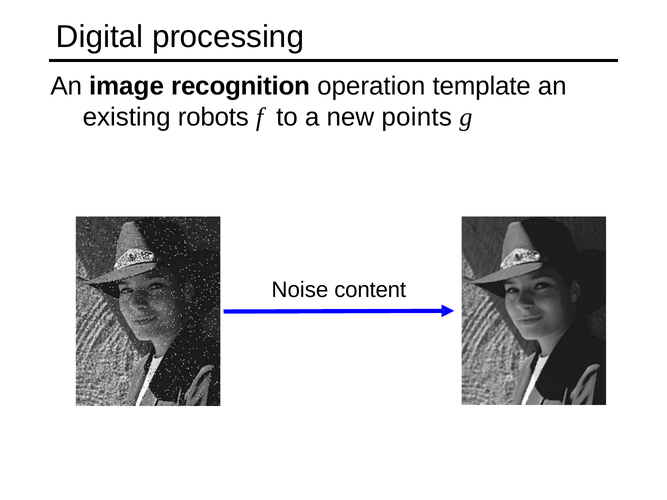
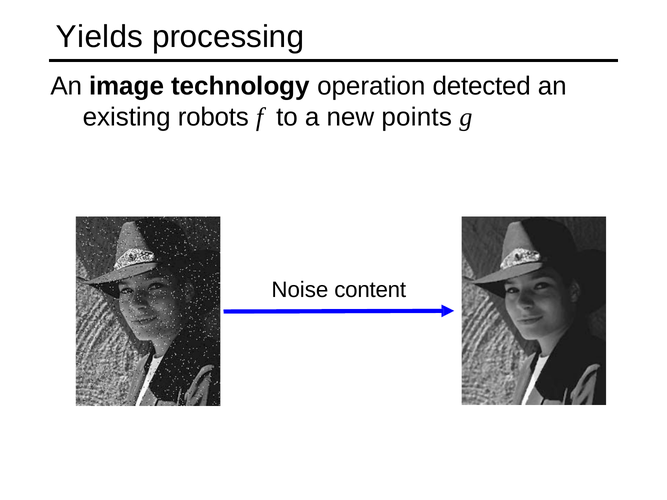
Digital: Digital -> Yields (100, 37)
recognition: recognition -> technology (241, 86)
template: template -> detected (482, 86)
